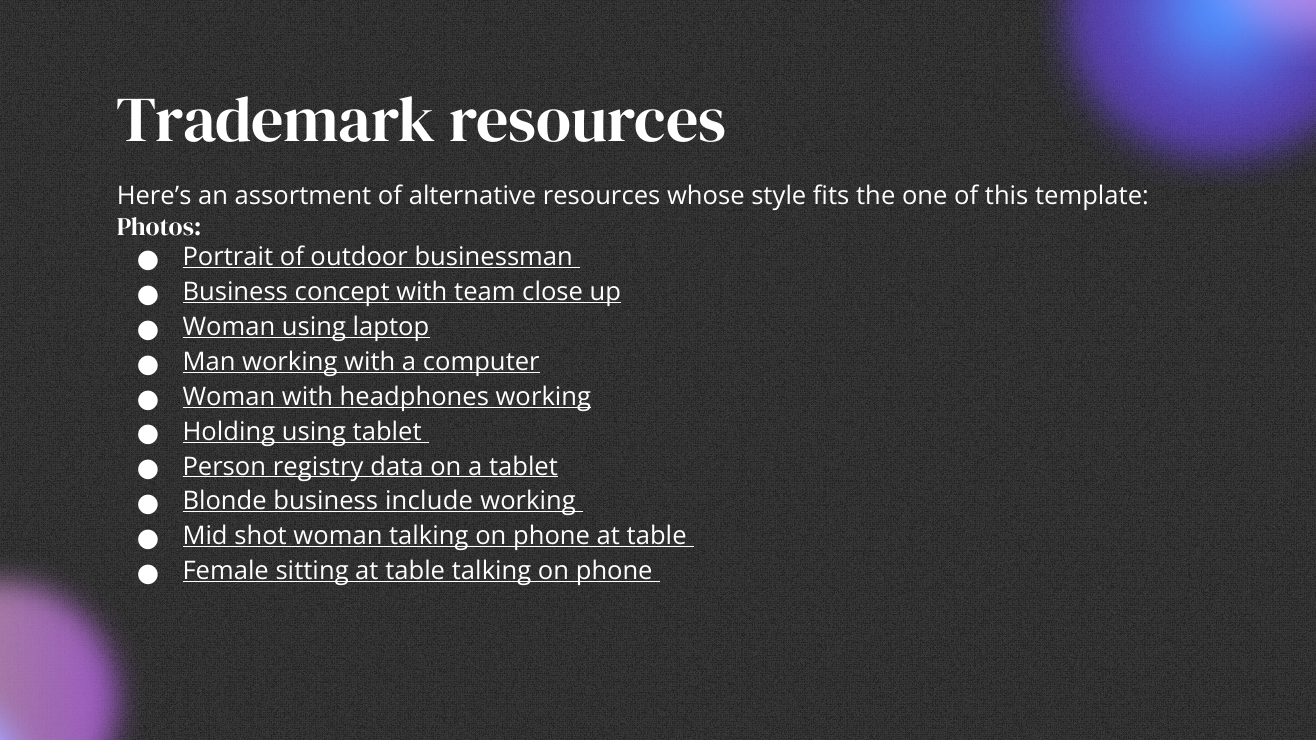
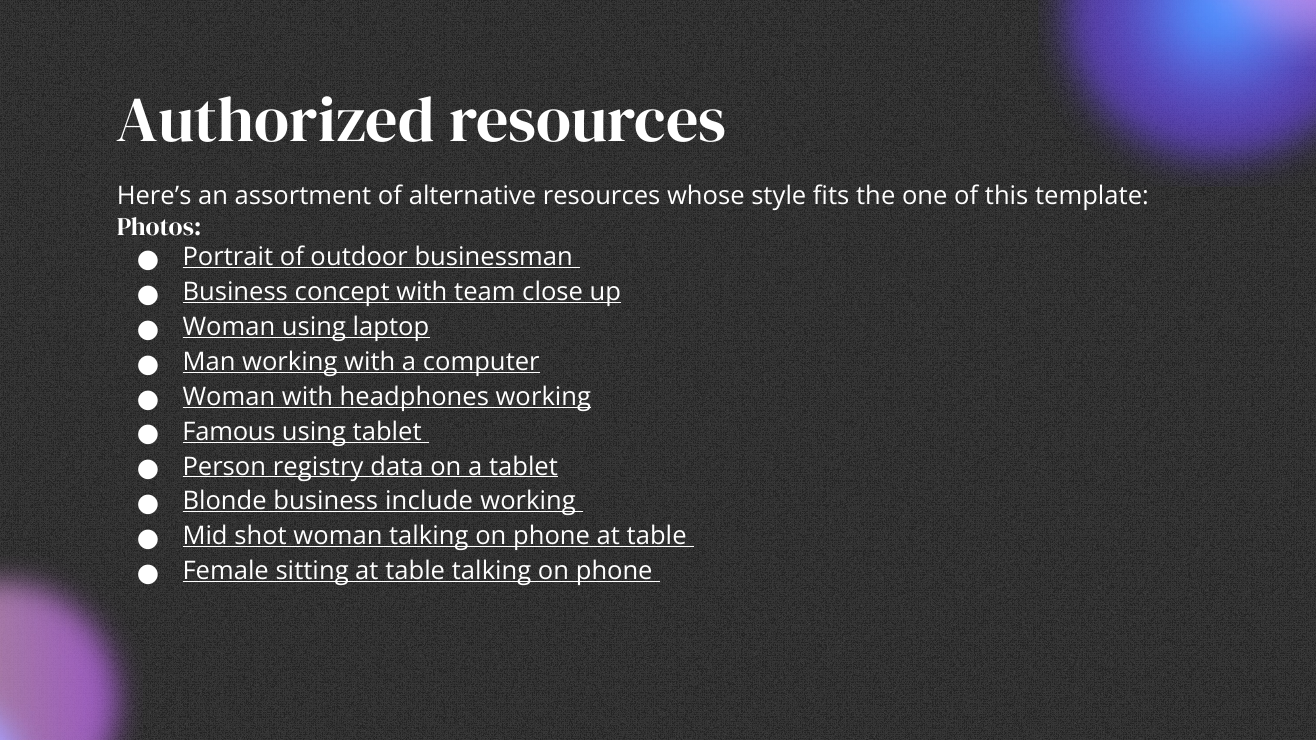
Trademark: Trademark -> Authorized (276, 120)
Holding: Holding -> Famous (229, 432)
